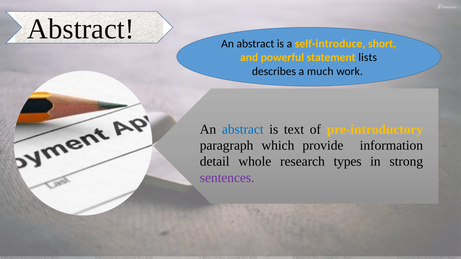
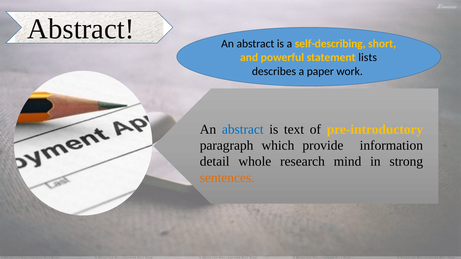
self-introduce: self-introduce -> self-describing (330, 44)
much: much -> paper (320, 71)
types: types -> mind (348, 162)
sentences colour: purple -> orange (227, 178)
